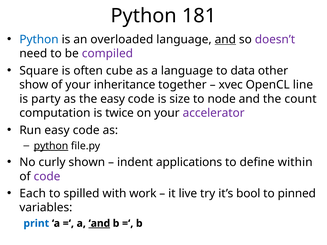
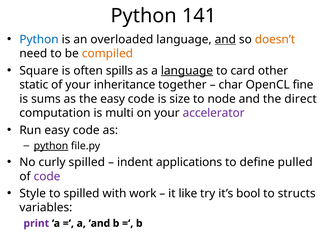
181: 181 -> 141 (199, 16)
doesn’t colour: purple -> orange (275, 39)
compiled colour: purple -> orange (107, 54)
cube: cube -> spills (119, 71)
language underline: none -> present (187, 71)
data: data -> card (243, 71)
show: show -> static (34, 85)
xvec: xvec -> char (231, 85)
line: line -> fine (303, 85)
party: party -> sums (46, 99)
count: count -> direct (301, 99)
twice: twice -> multi (119, 113)
curly shown: shown -> spilled (87, 162)
within: within -> pulled (295, 162)
Each: Each -> Style (33, 194)
live: live -> like (188, 194)
pinned: pinned -> structs (297, 194)
print colour: blue -> purple (36, 224)
and underline: present -> none (99, 224)
